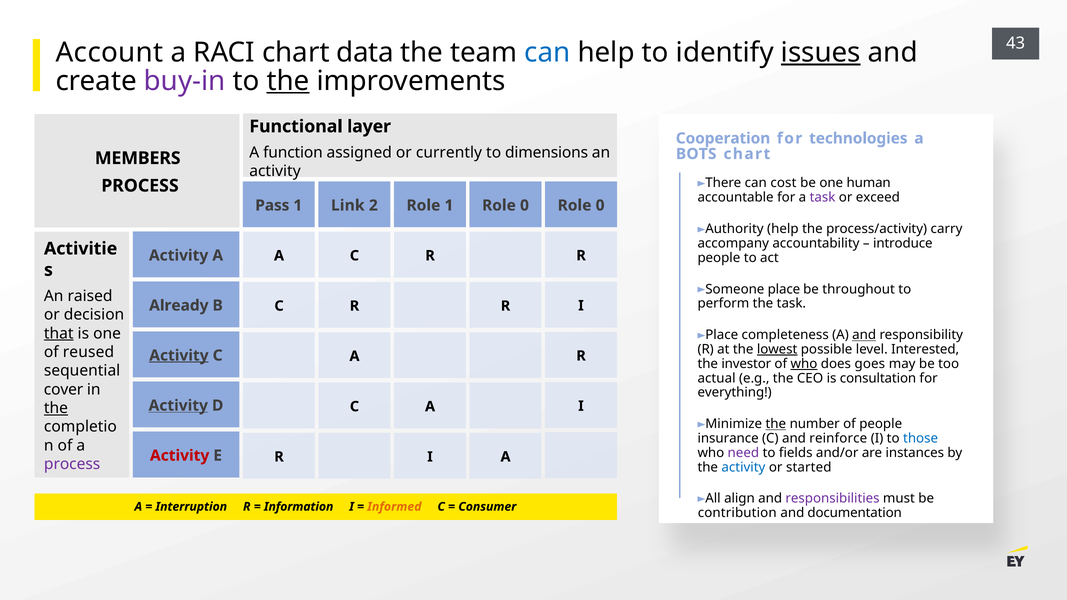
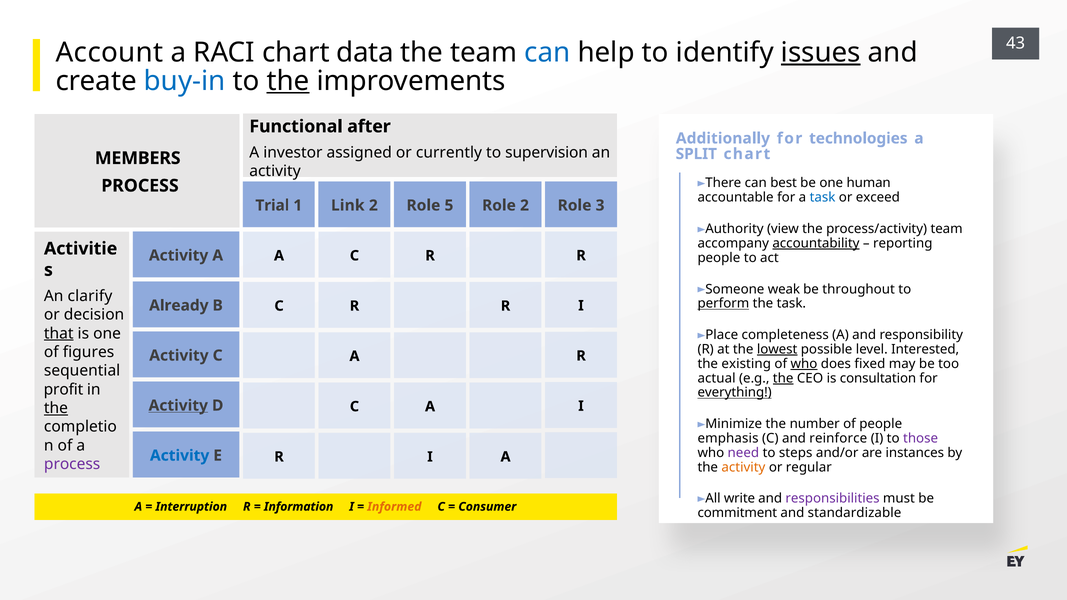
buy-in colour: purple -> blue (185, 81)
layer: layer -> after (369, 126)
Cooperation: Cooperation -> Additionally (723, 138)
function: function -> investor (293, 153)
dimensions: dimensions -> supervision (547, 153)
BOTS: BOTS -> SPLIT (696, 154)
cost: cost -> best (784, 183)
task colour: purple -> blue (823, 198)
Pass: Pass -> Trial (272, 205)
Role 1: 1 -> 5 (449, 205)
0: 0 -> 2 (524, 205)
0: 0 -> 3 (600, 205)
help: help -> view (783, 229)
process/activity carry: carry -> team (947, 229)
accountability underline: none -> present (816, 243)
introduce: introduce -> reporting (903, 243)
place: place -> weak (784, 289)
raised: raised -> clarify (90, 296)
perform underline: none -> present (723, 304)
and underline: present -> none (864, 335)
reused: reused -> figures (89, 352)
Activity underline: present -> none (179, 356)
investor: investor -> existing (746, 364)
goes: goes -> fixed (870, 364)
the underline: none -> present (783, 378)
cover: cover -> profit (64, 390)
everything underline: none -> present (735, 393)
the underline: present -> none (776, 424)
insurance: insurance -> emphasis (728, 439)
those colour: blue -> purple (921, 439)
fields: fields -> steps (796, 453)
Activity colour: red -> blue (180, 456)
activity colour: blue -> orange (743, 467)
started: started -> regular (809, 467)
align: align -> write (739, 499)
contribution: contribution -> commitment (737, 513)
documentation: documentation -> standardizable (855, 513)
